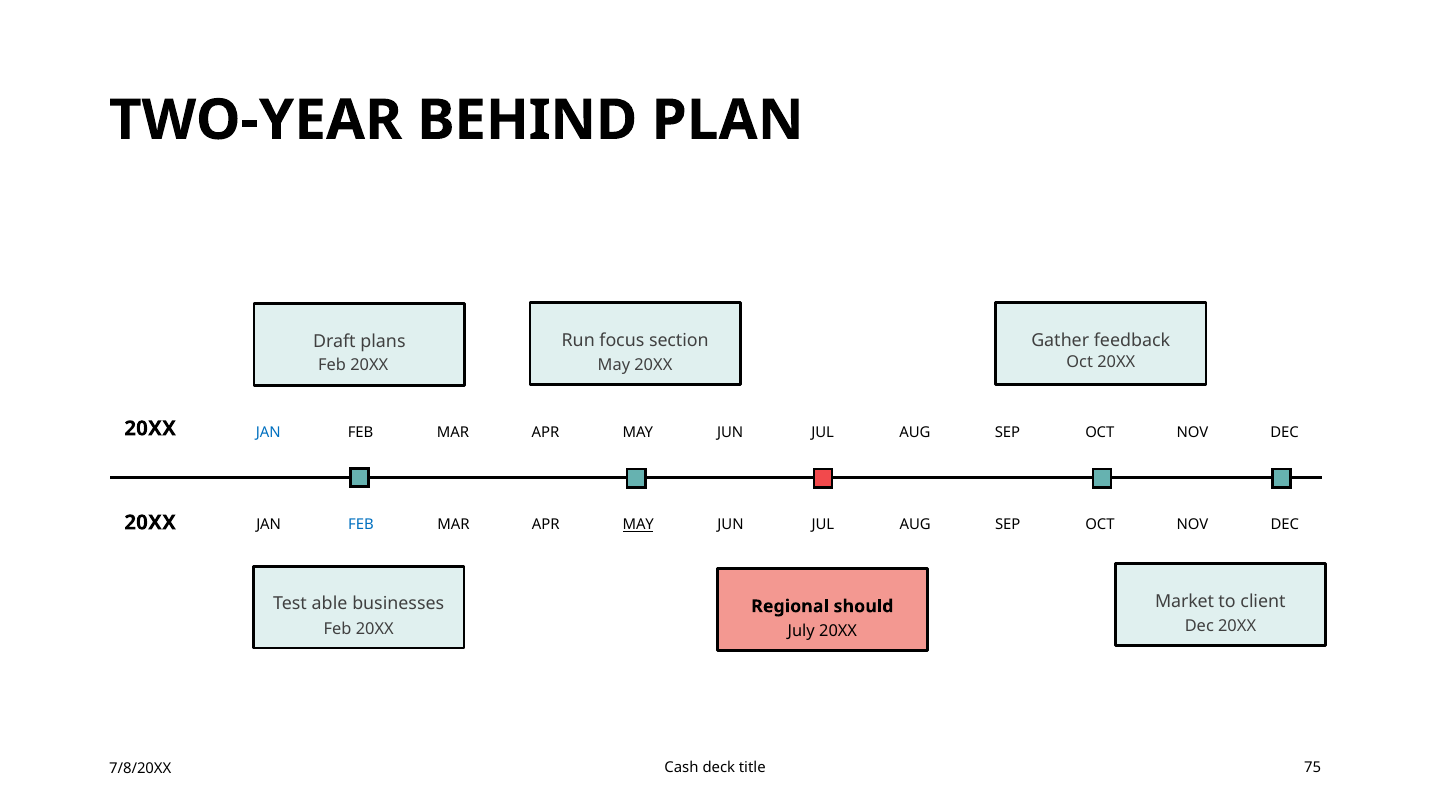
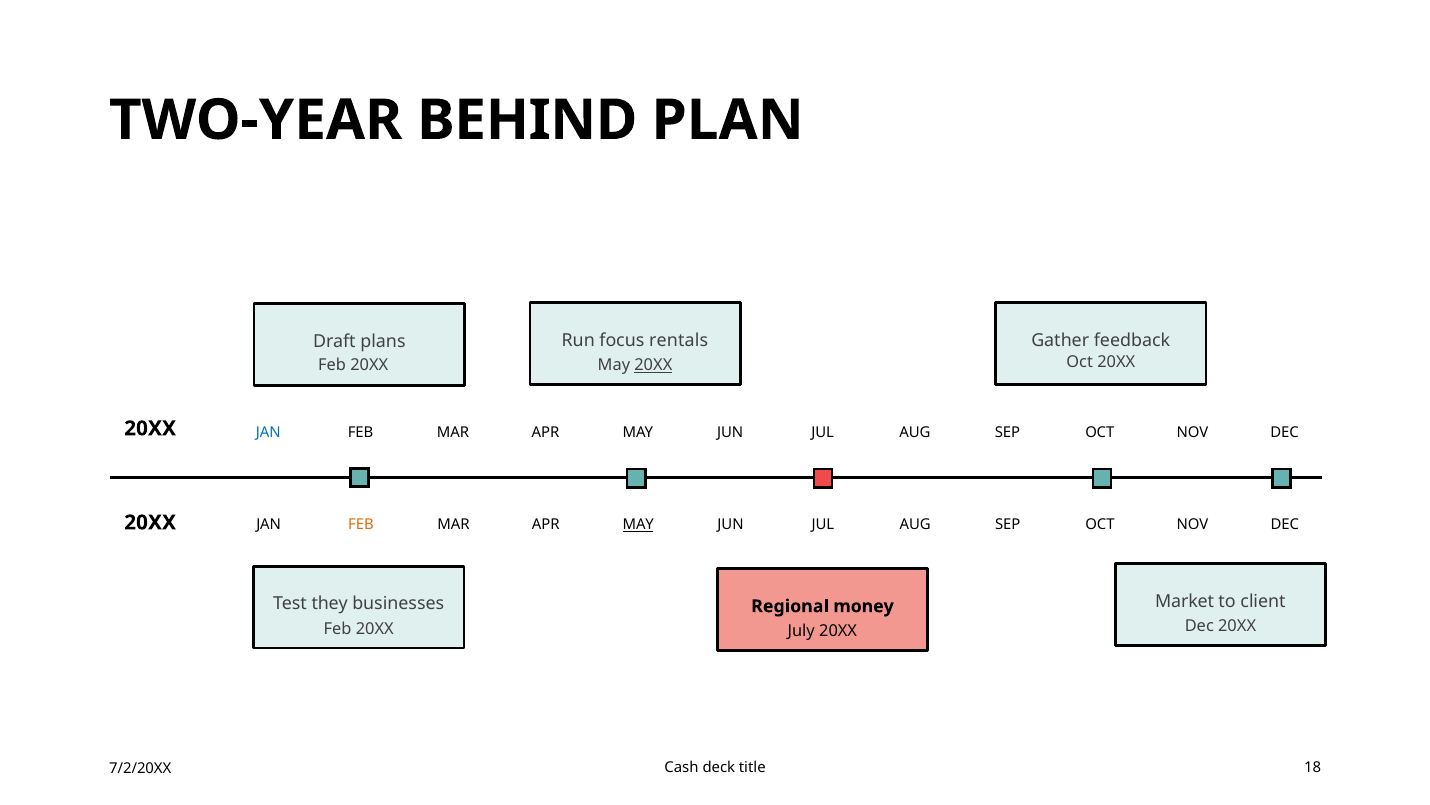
section: section -> rentals (679, 340)
20XX underline: none -> present (653, 365)
FEB colour: blue -> orange (361, 524)
able: able -> they (330, 604)
should: should -> money (864, 606)
75: 75 -> 18 (1313, 767)
7/8/20XX: 7/8/20XX -> 7/2/20XX (140, 768)
